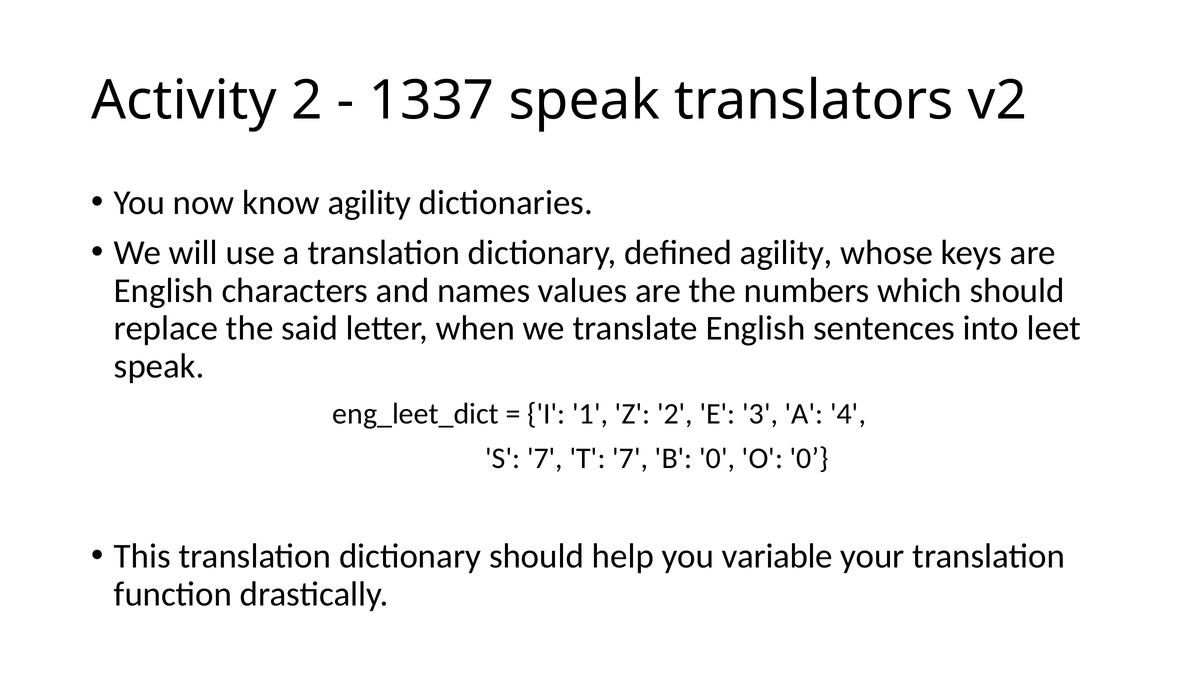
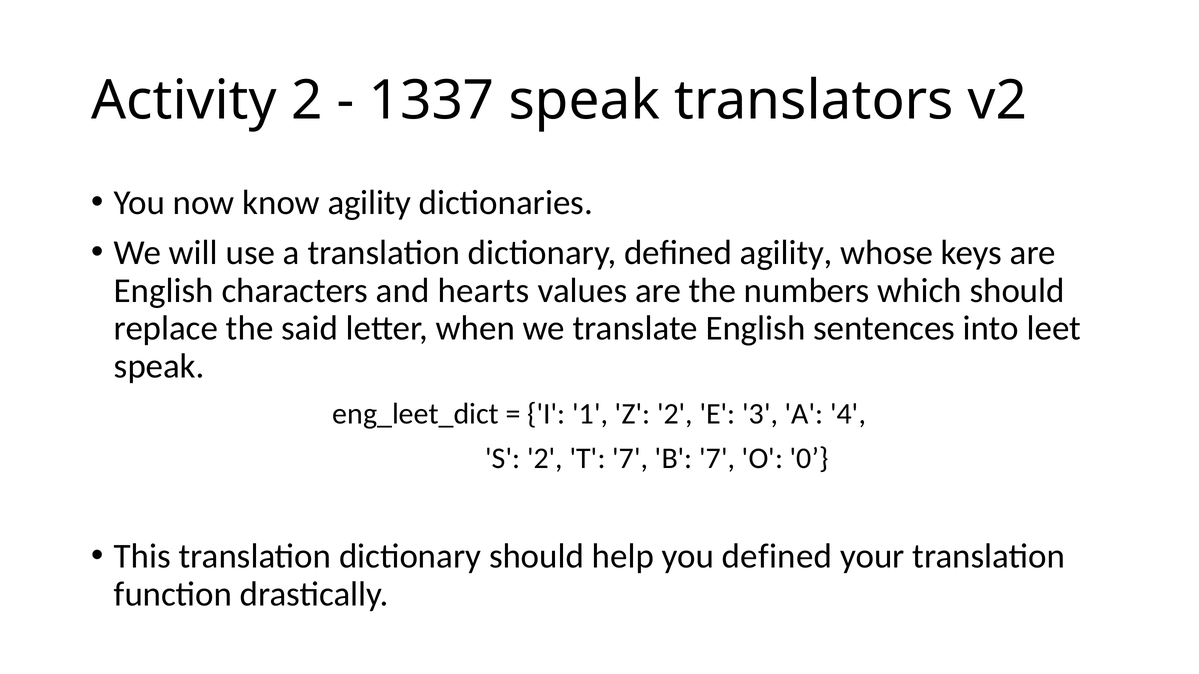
names: names -> hearts (483, 291)
S 7: 7 -> 2 (545, 459)
B 0: 0 -> 7 (717, 459)
you variable: variable -> defined (777, 557)
